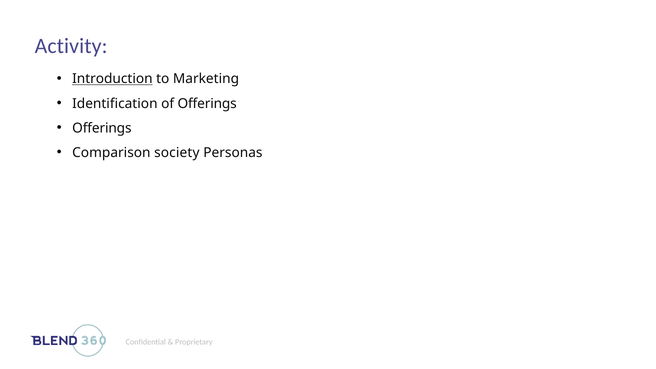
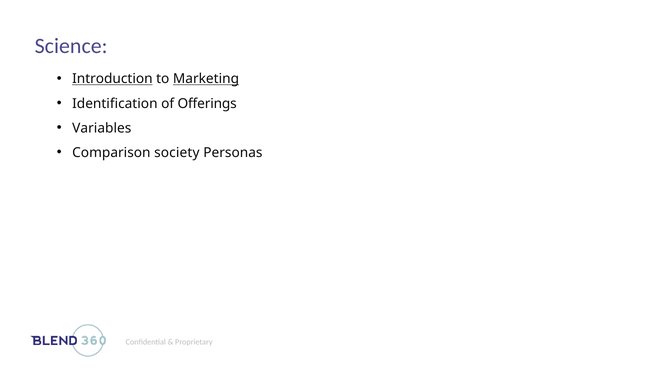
Activity: Activity -> Science (71, 46)
Marketing underline: none -> present (206, 79)
Offerings: Offerings -> Variables (102, 128)
